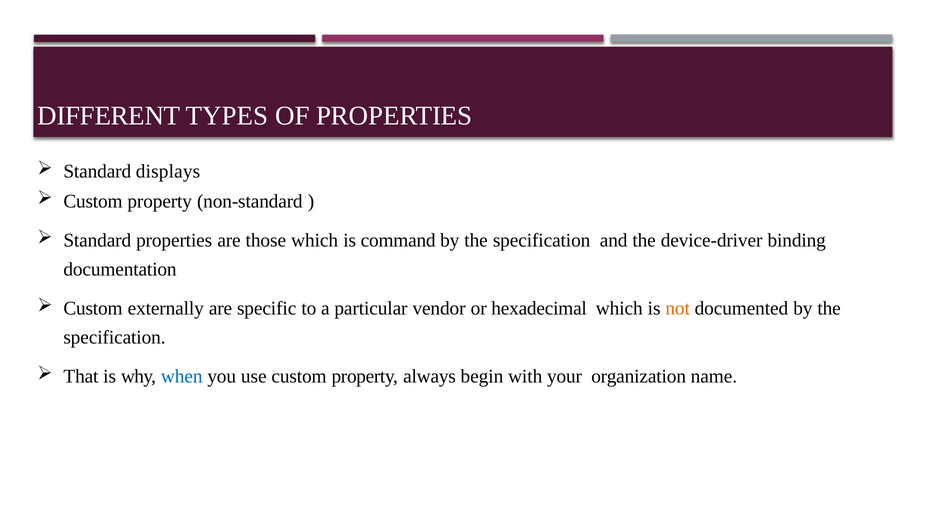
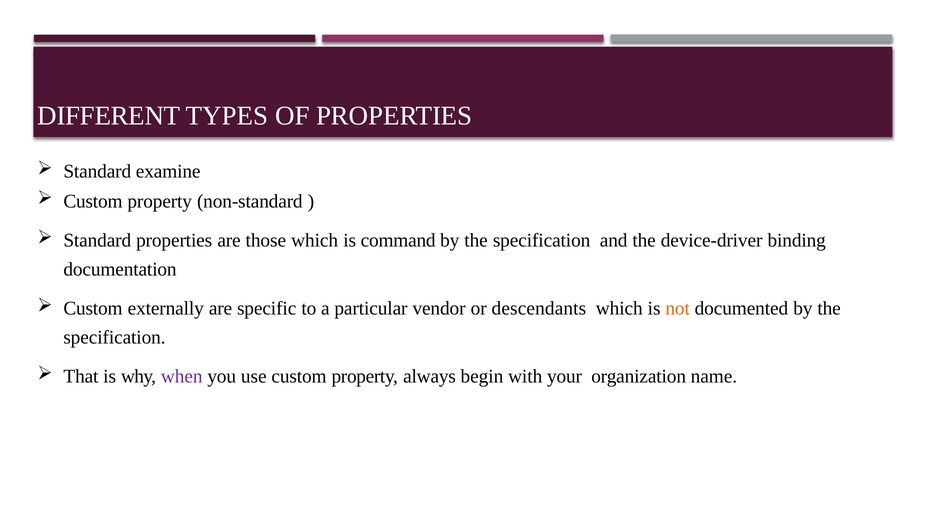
displays: displays -> examine (168, 171)
hexadecimal: hexadecimal -> descendants (539, 308)
when colour: blue -> purple (182, 376)
